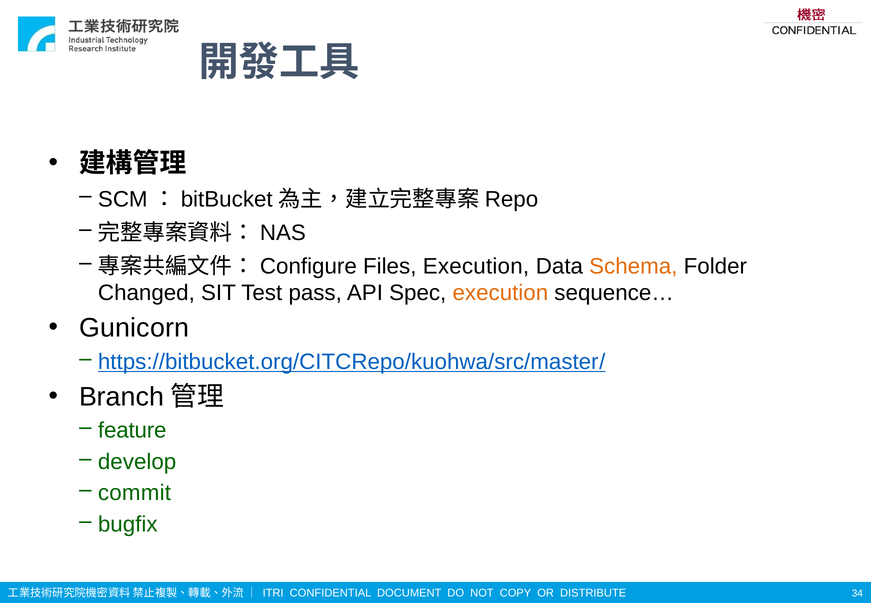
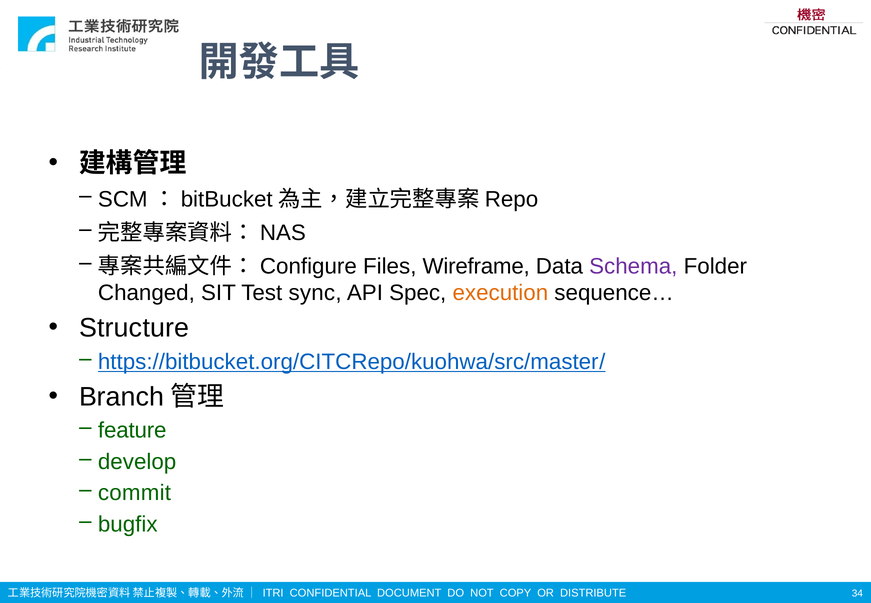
Files Execution: Execution -> Wireframe (476, 266)
Schema colour: orange -> purple (633, 266)
pass: pass -> sync (315, 293)
Gunicorn: Gunicorn -> Structure (134, 328)
